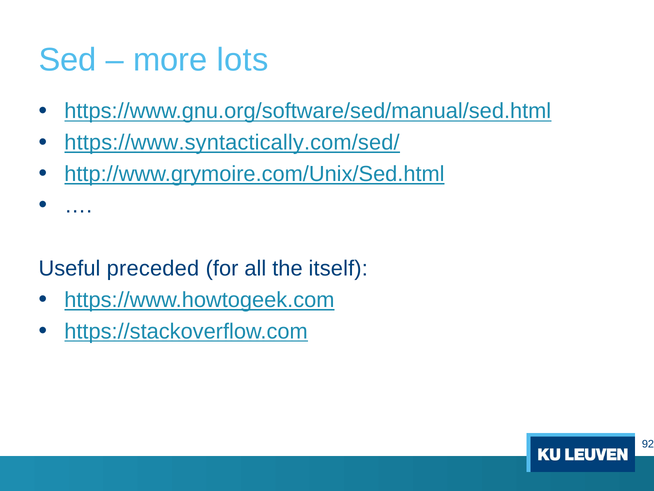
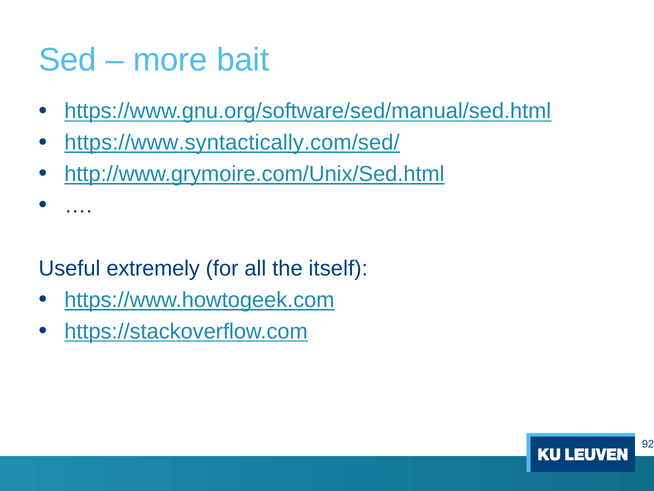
lots: lots -> bait (243, 60)
preceded: preceded -> extremely (153, 268)
